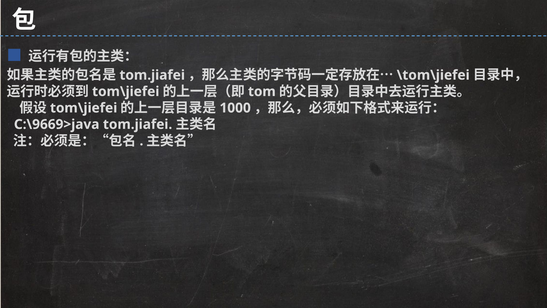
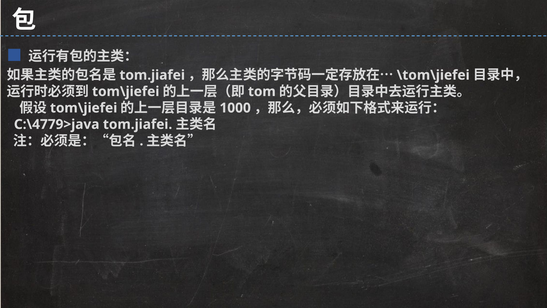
C:\9669>java: C:\9669>java -> C:\4779>java (57, 124)
